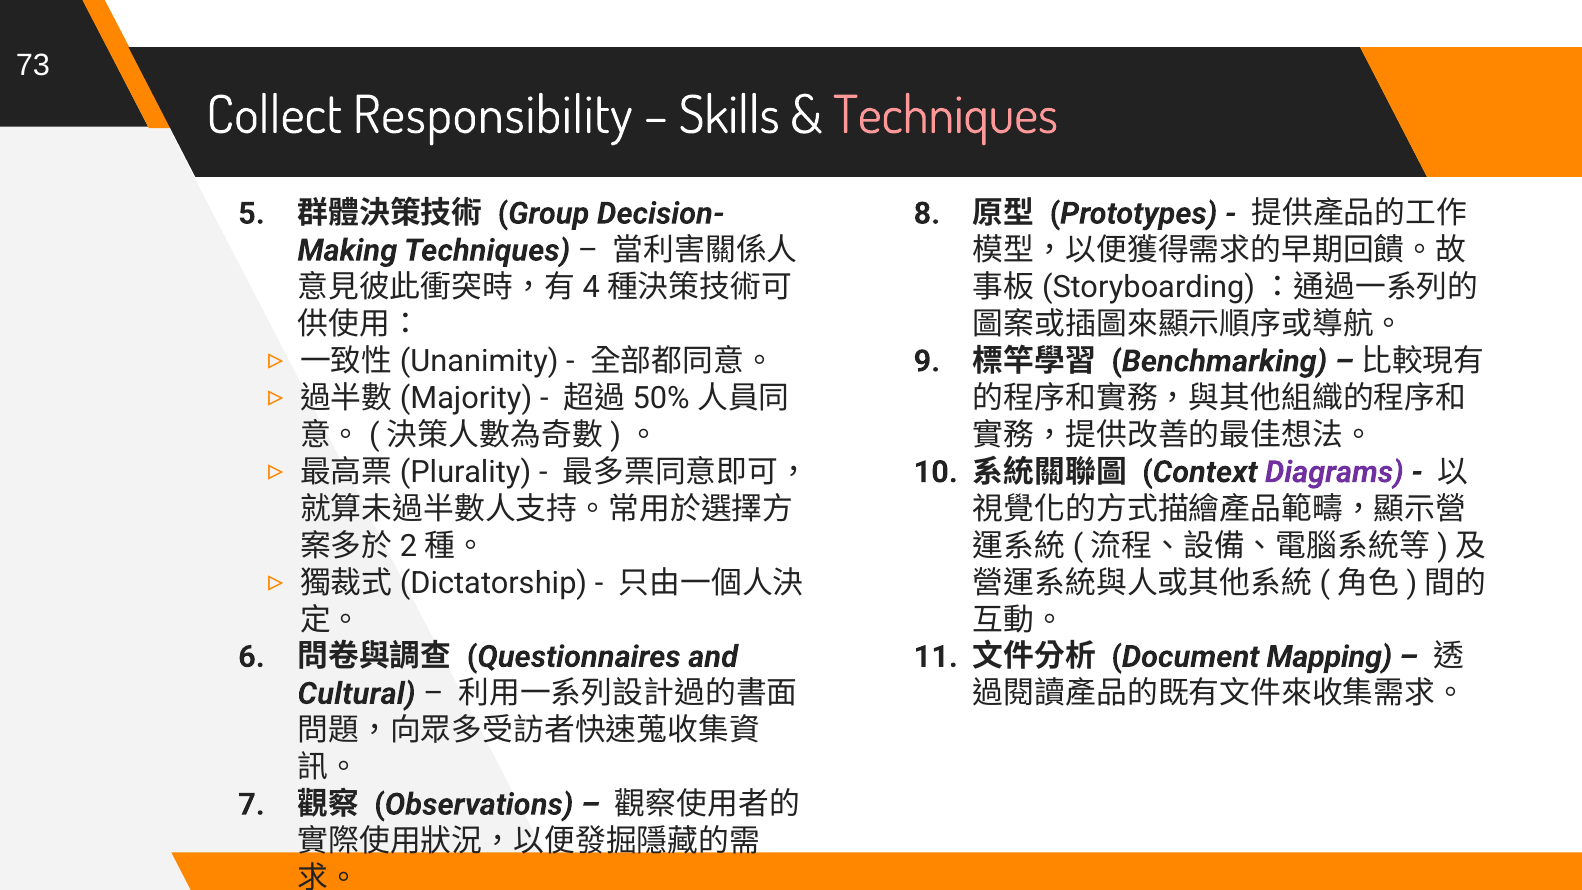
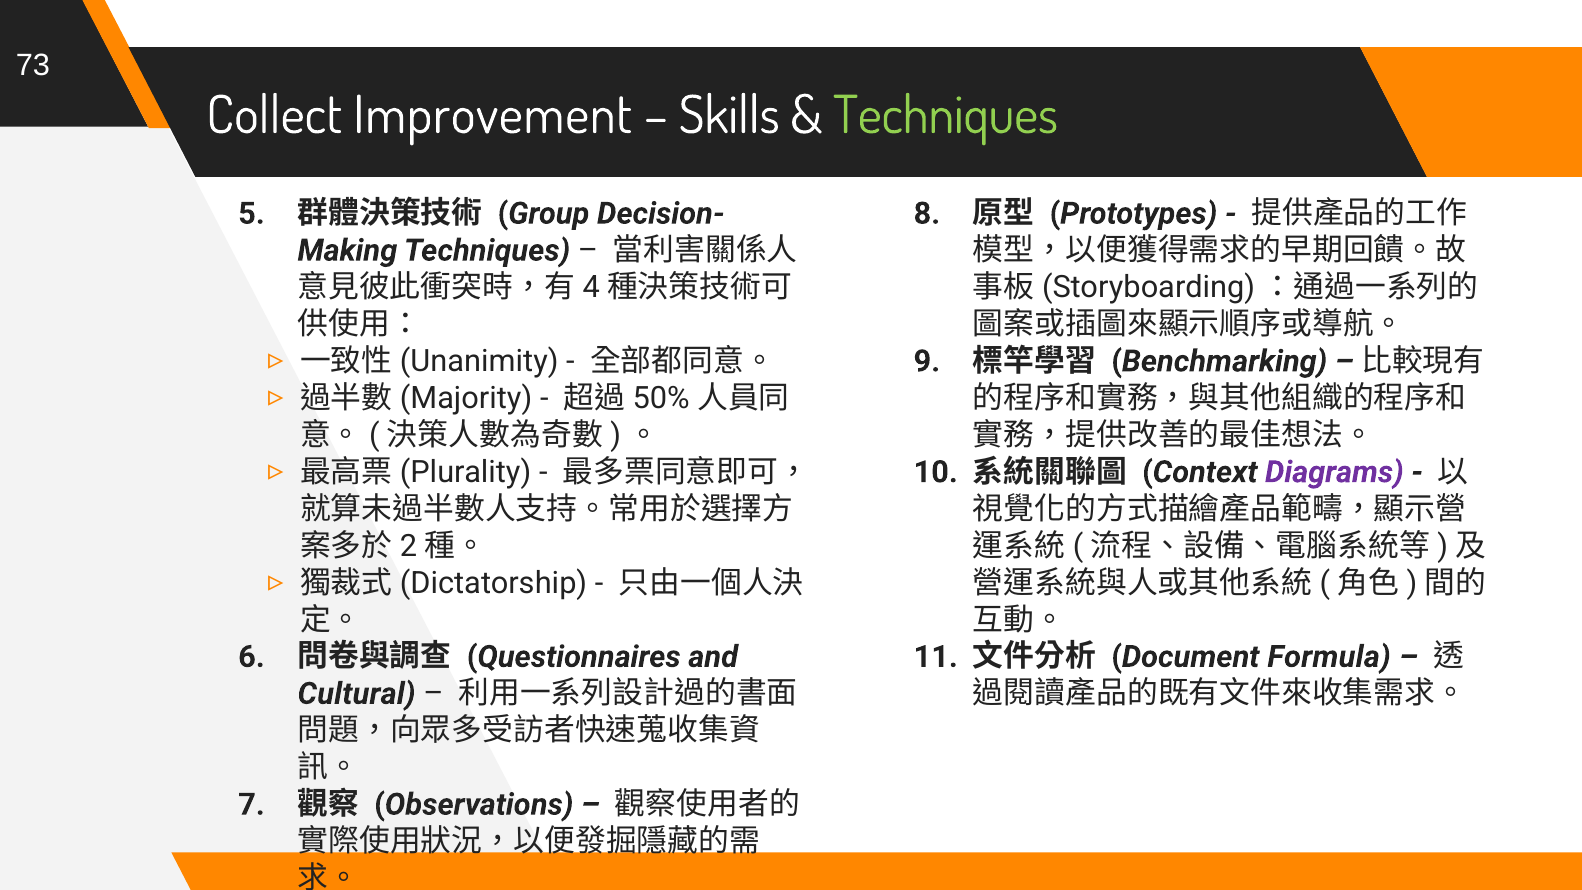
Responsibility: Responsibility -> Improvement (493, 116)
Techniques colour: pink -> light green (946, 116)
Mapping: Mapping -> Formula (1329, 657)
